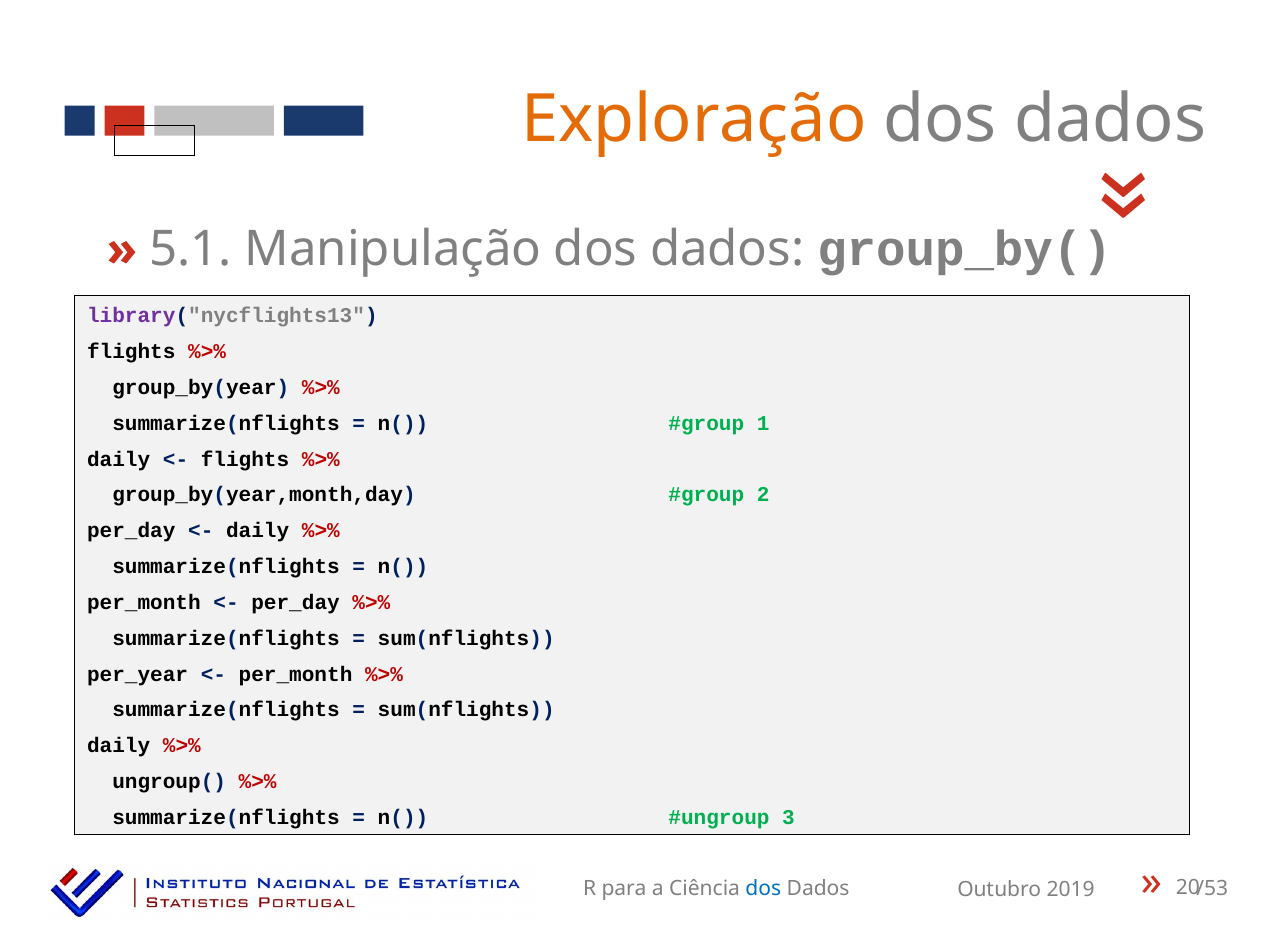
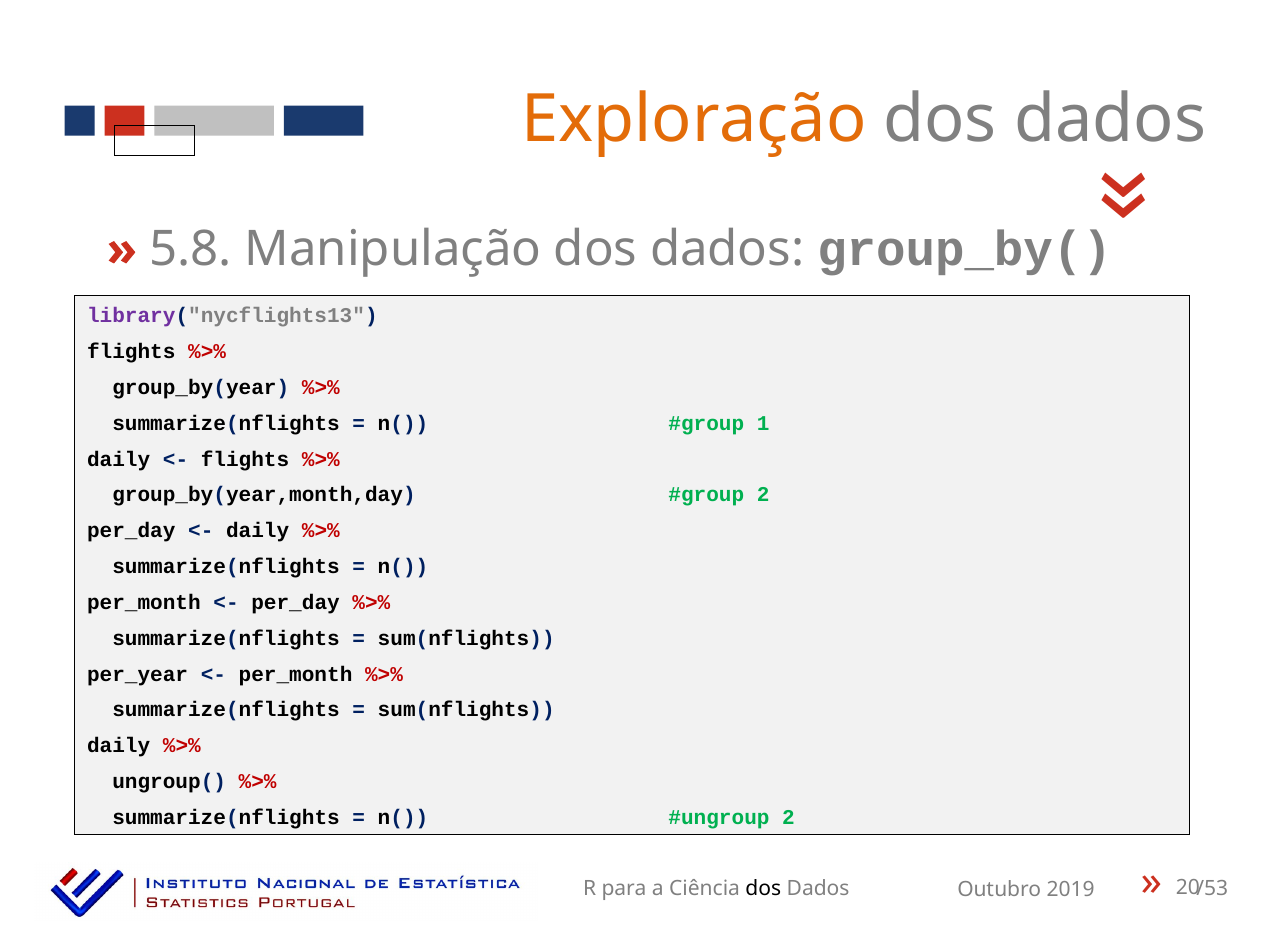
5.1: 5.1 -> 5.8 (191, 250)
3: 3 -> 2 (788, 817)
dos colour: blue -> black (763, 888)
